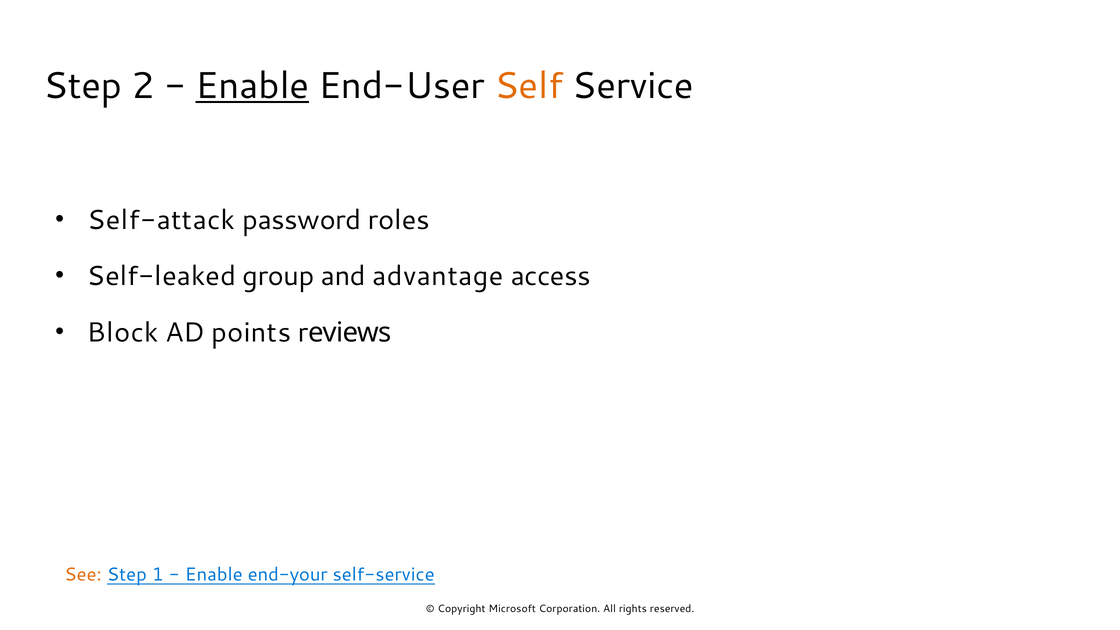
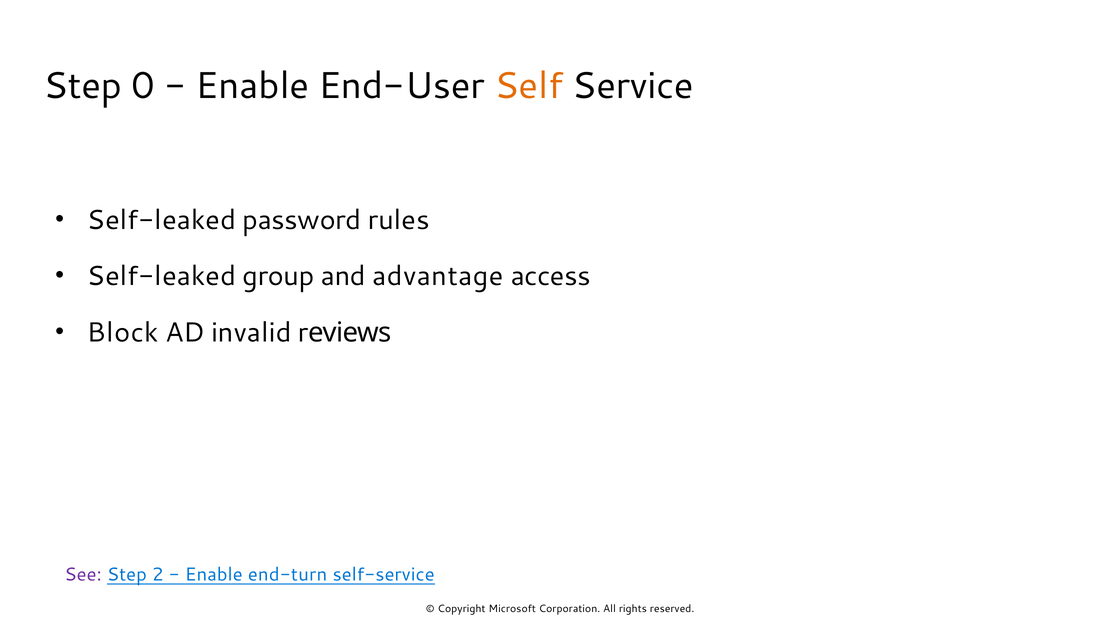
2: 2 -> 0 (143, 86)
Enable underline: present -> none (252, 86)
Self-attack: Self-attack -> Self-leaked (161, 220)
roles: roles -> rules (399, 220)
points: points -> invalid (251, 333)
See colour: orange -> purple (83, 575)
1: 1 -> 2 (158, 575)
end-your: end-your -> end-turn (288, 575)
